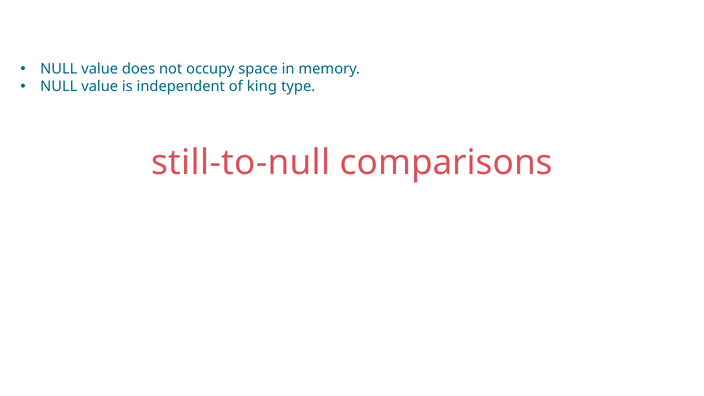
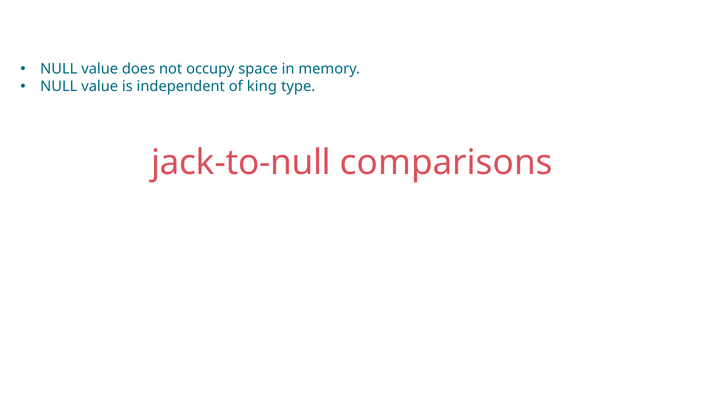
still-to-null: still-to-null -> jack-to-null (241, 163)
